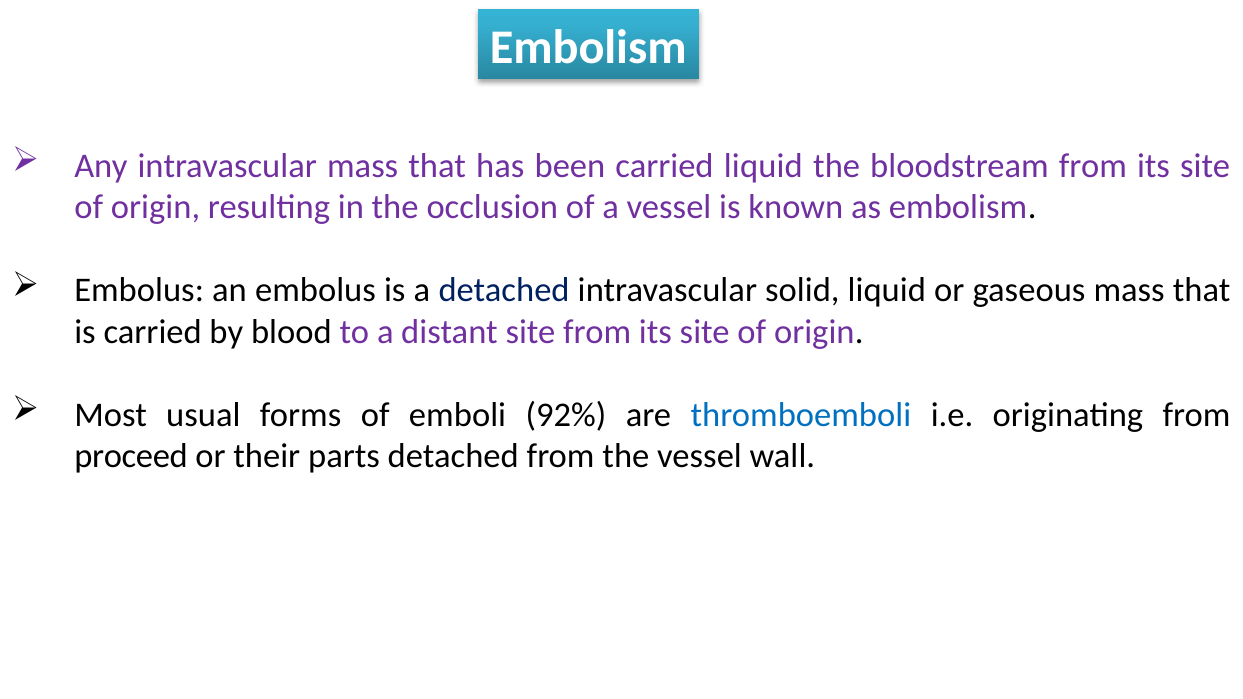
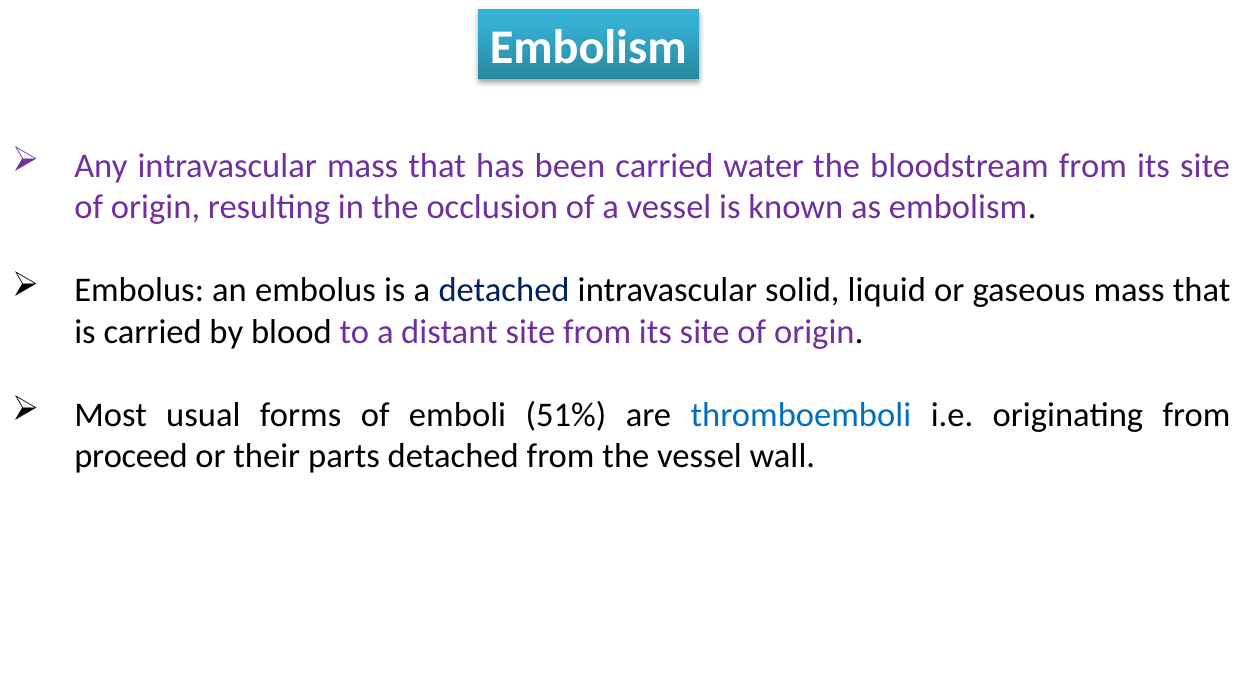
carried liquid: liquid -> water (764, 166)
92%: 92% -> 51% (566, 415)
